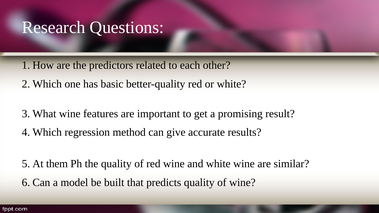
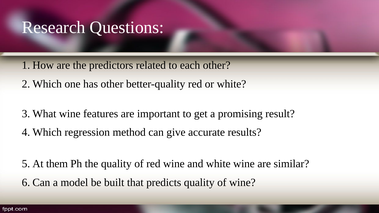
has basic: basic -> other (112, 84)
